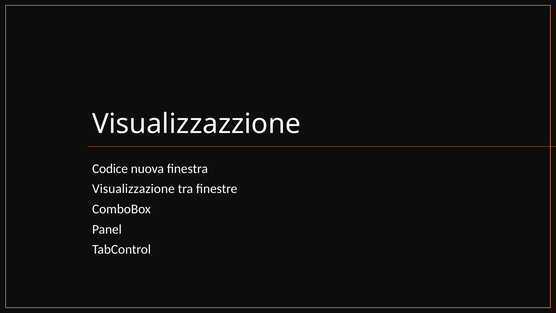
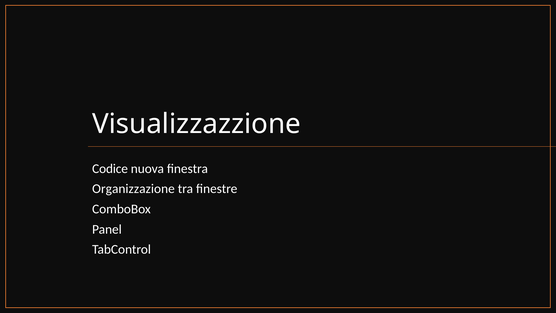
Visualizzazione: Visualizzazione -> Organizzazione (133, 189)
